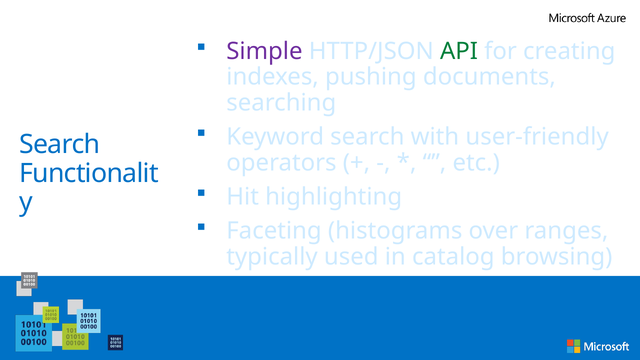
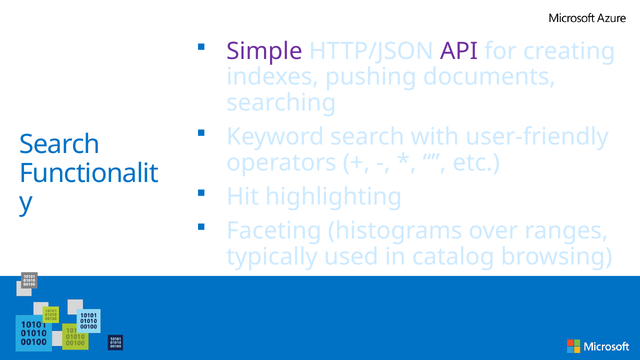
API colour: green -> purple (459, 51)
